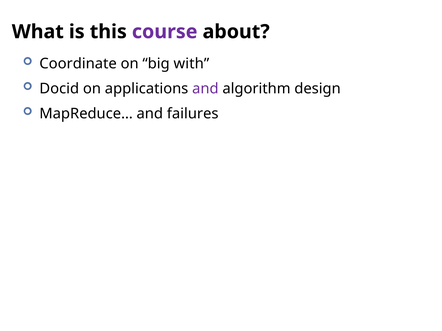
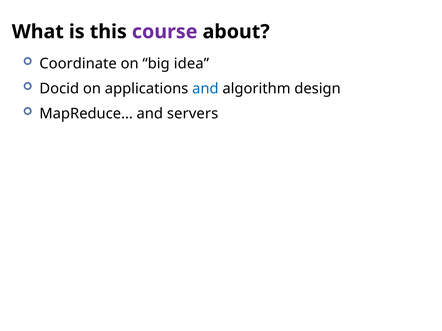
with: with -> idea (191, 64)
and colour: purple -> blue (205, 89)
failures: failures -> servers (193, 114)
